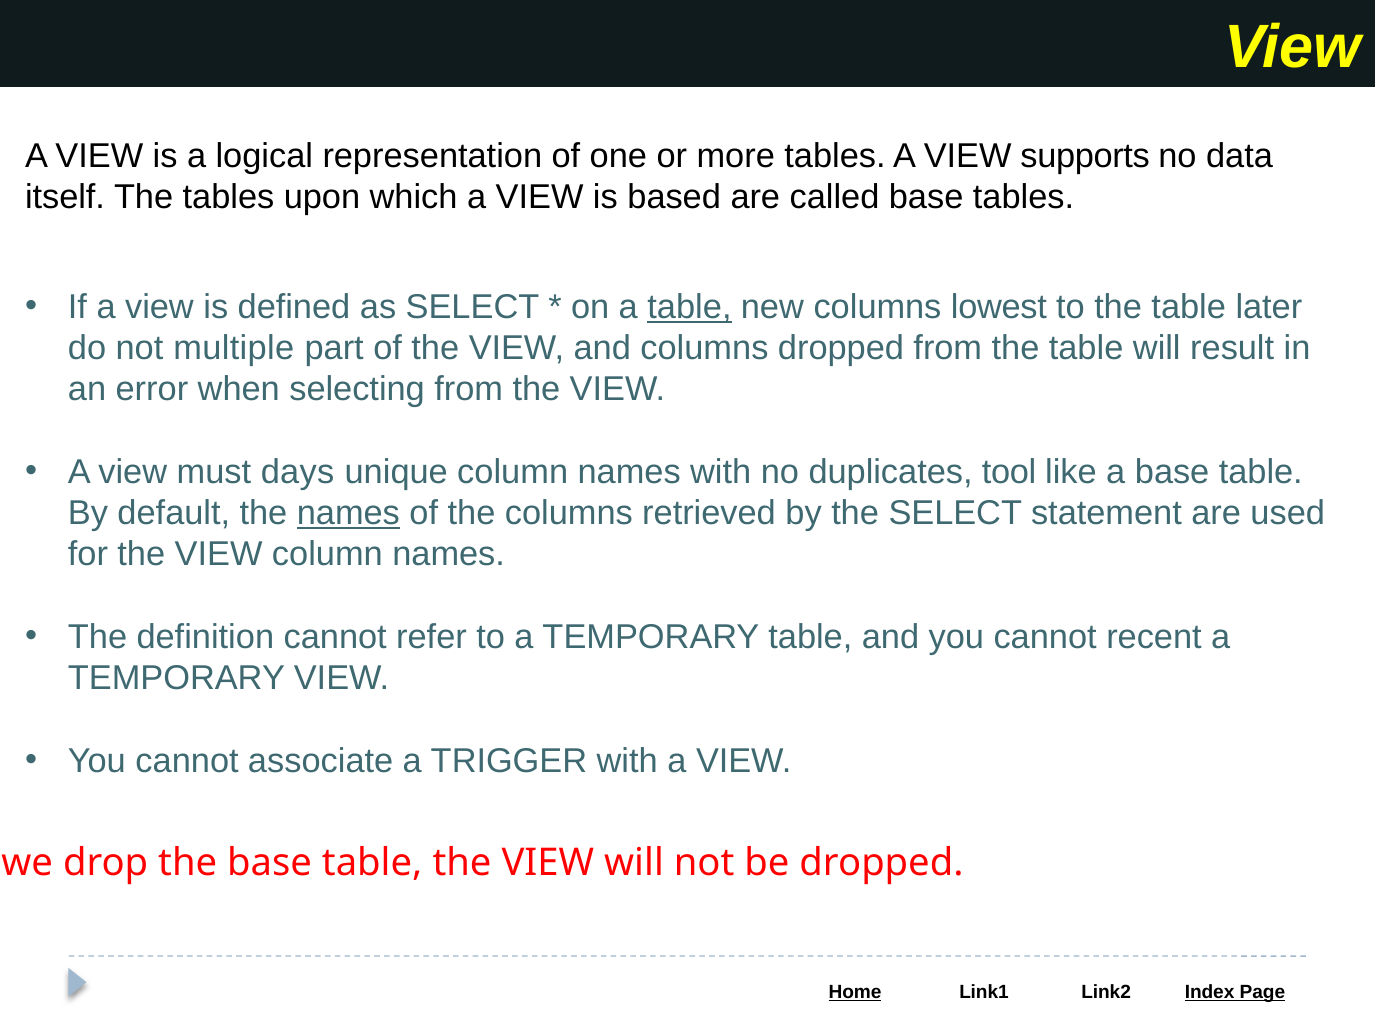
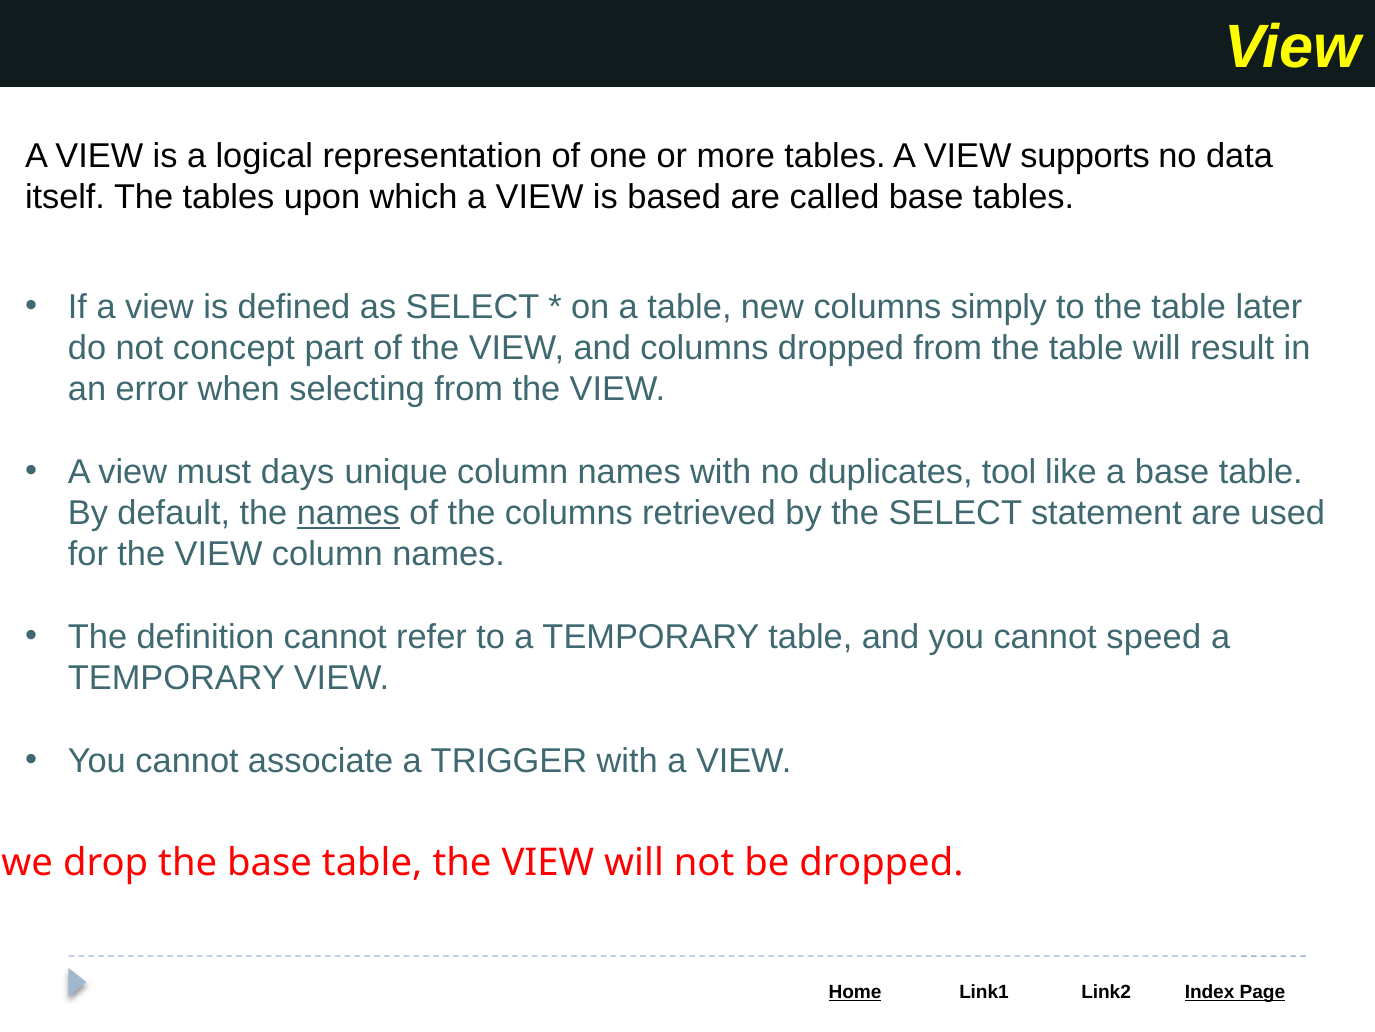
table underline: present -> none (689, 307)
lowest: lowest -> simply (999, 307)
multiple: multiple -> concept (234, 348)
recent: recent -> speed (1154, 637)
